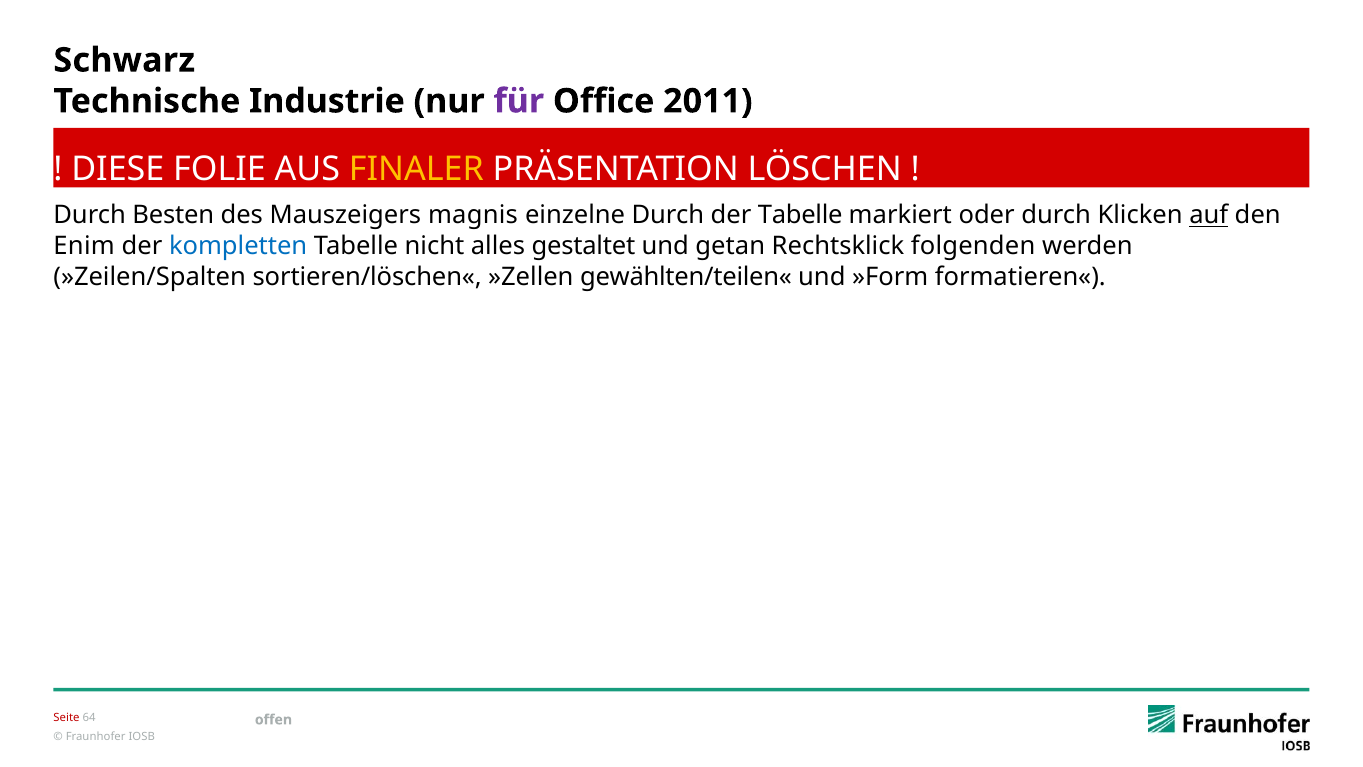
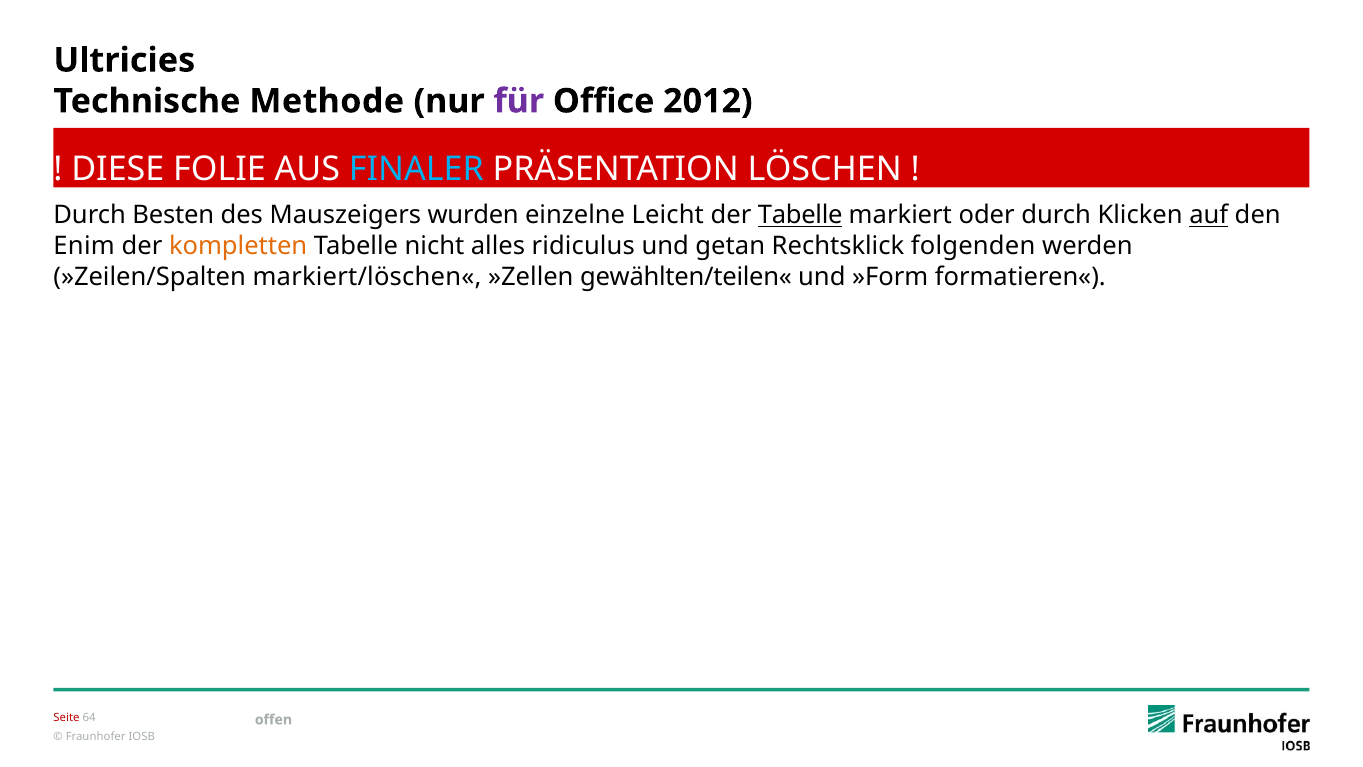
Schwarz: Schwarz -> Ultricies (124, 60)
Industrie: Industrie -> Methode (327, 101)
2011: 2011 -> 2012 (708, 101)
FINALER colour: yellow -> light blue (416, 169)
magnis: magnis -> wurden (473, 215)
einzelne Durch: Durch -> Leicht (668, 215)
Tabelle underline: none -> present (800, 215)
kompletten colour: blue -> orange (238, 246)
gestaltet: gestaltet -> ridiculus (583, 246)
sortieren/löschen«: sortieren/löschen« -> markiert/löschen« (367, 277)
